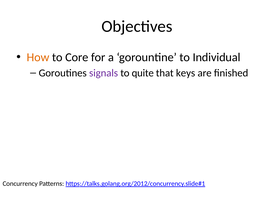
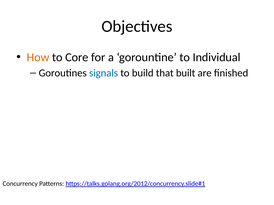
signals colour: purple -> blue (104, 73)
quite: quite -> build (143, 73)
keys: keys -> built (186, 73)
